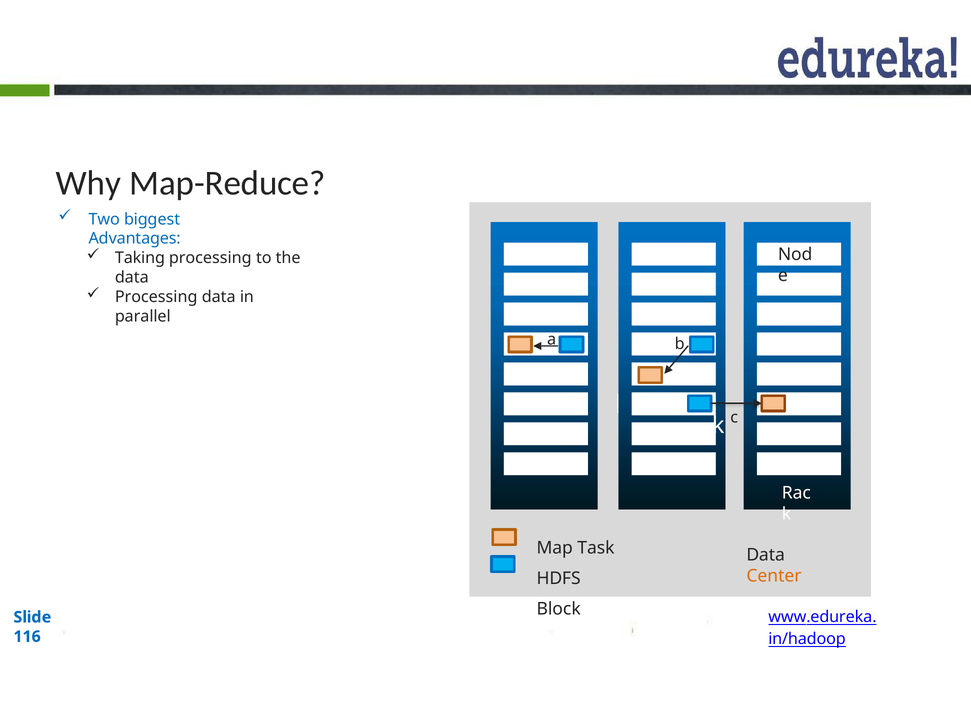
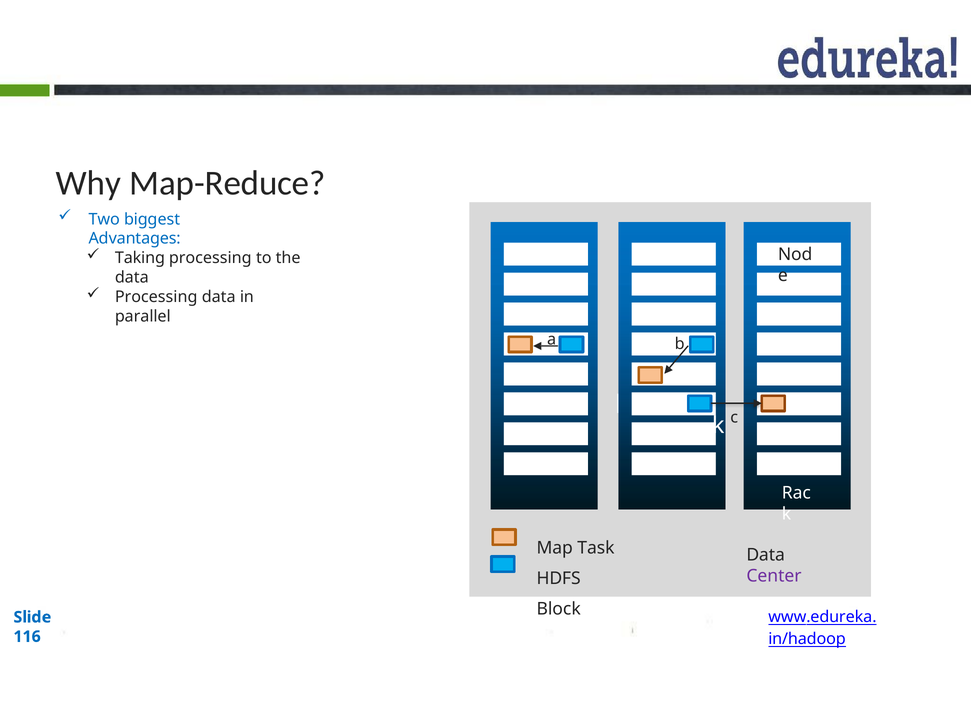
Center colour: orange -> purple (774, 576)
